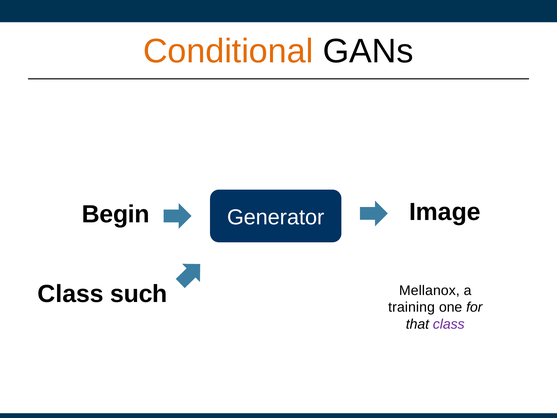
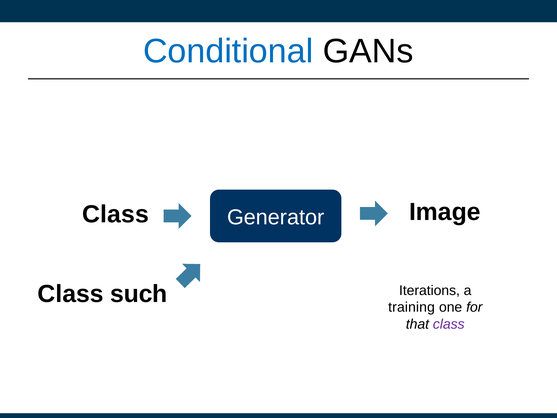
Conditional colour: orange -> blue (228, 51)
Begin: Begin -> Class (116, 214)
Mellanox: Mellanox -> Iterations (429, 290)
